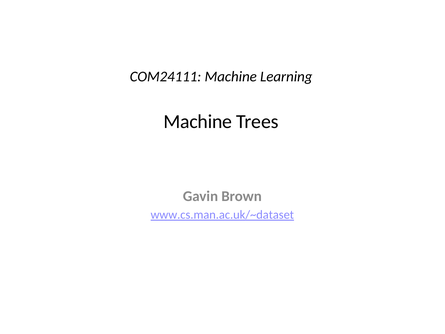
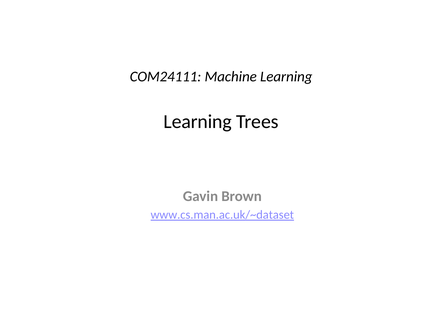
Machine: Machine -> Learning (198, 121)
